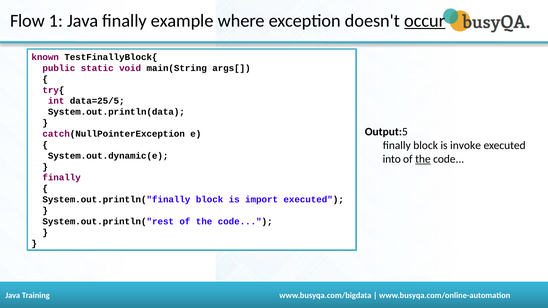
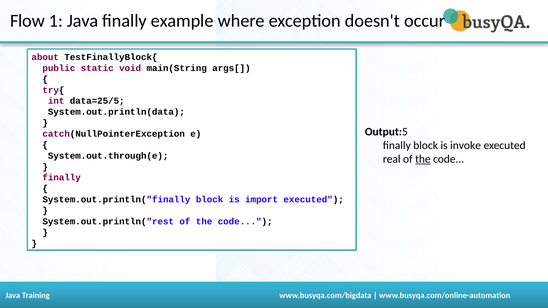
occur underline: present -> none (425, 21)
known: known -> about (45, 57)
System.out.dynamic(e: System.out.dynamic(e -> System.out.through(e (108, 156)
into: into -> real (392, 159)
